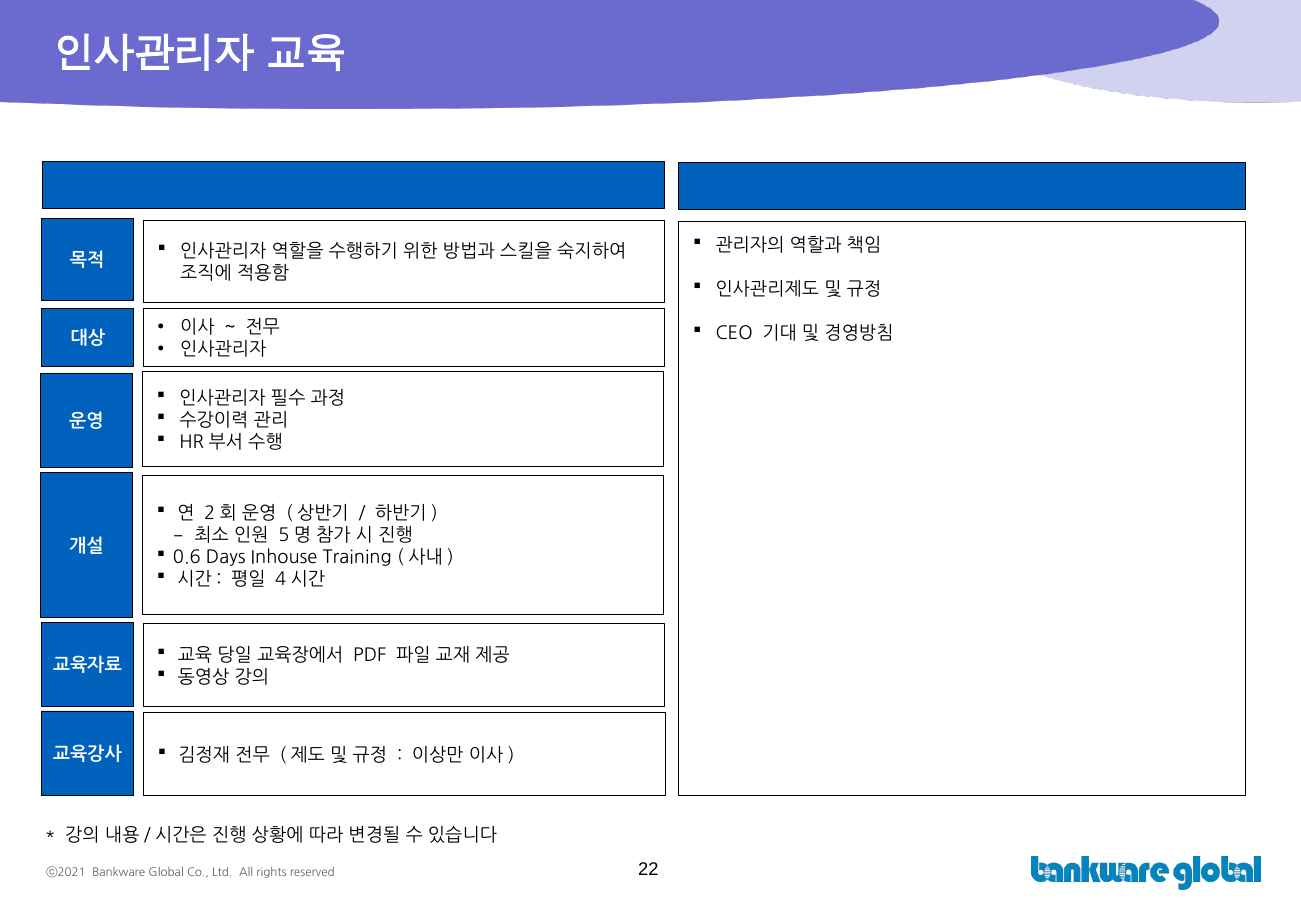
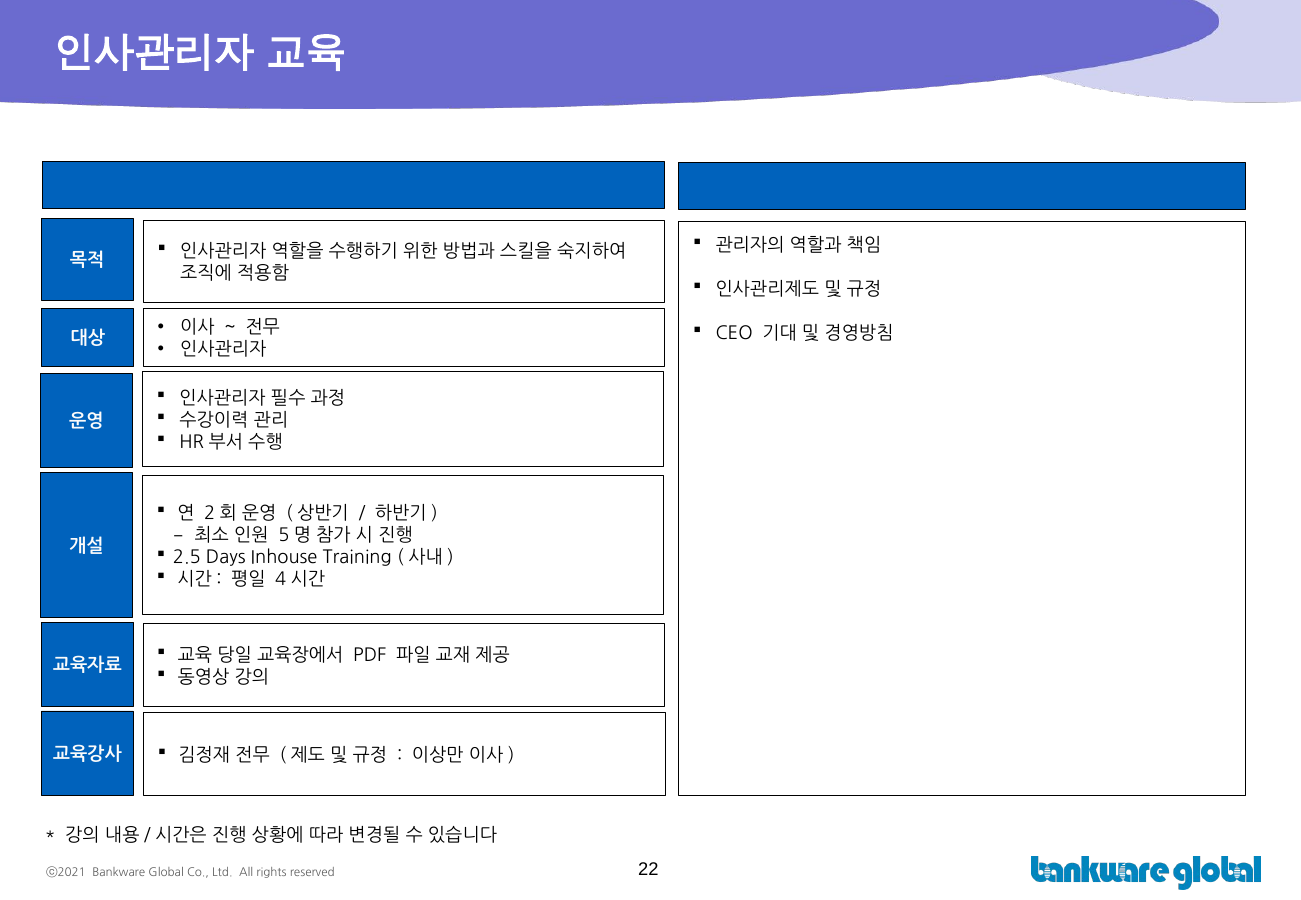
0.6: 0.6 -> 2.5 (187, 558)
